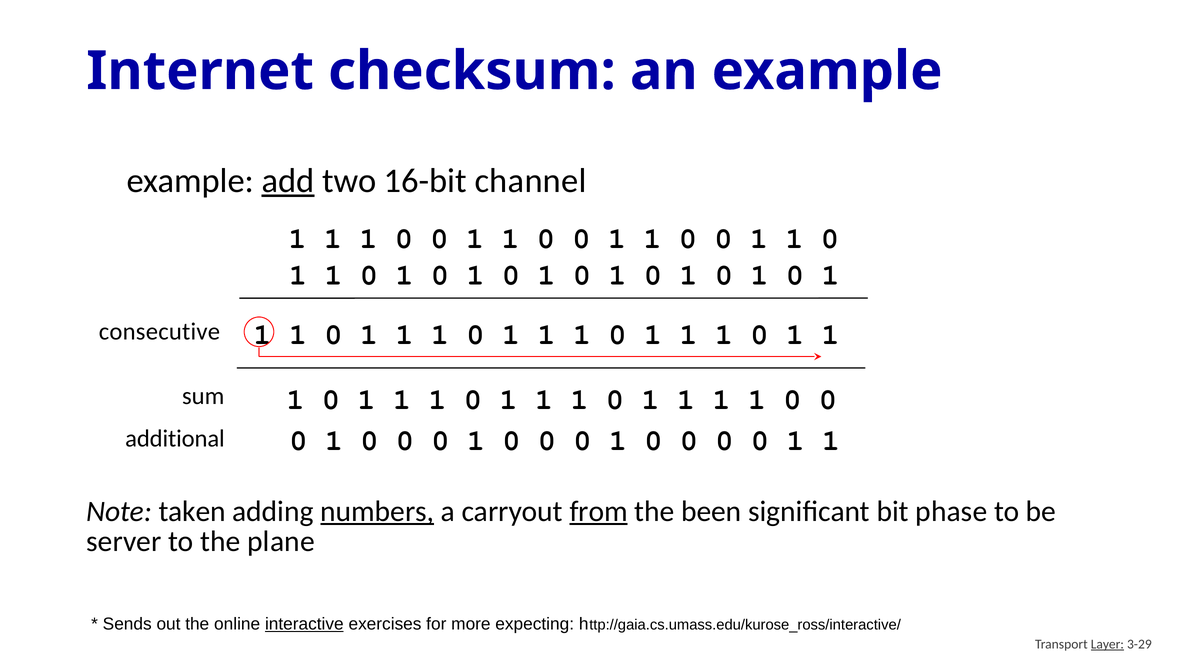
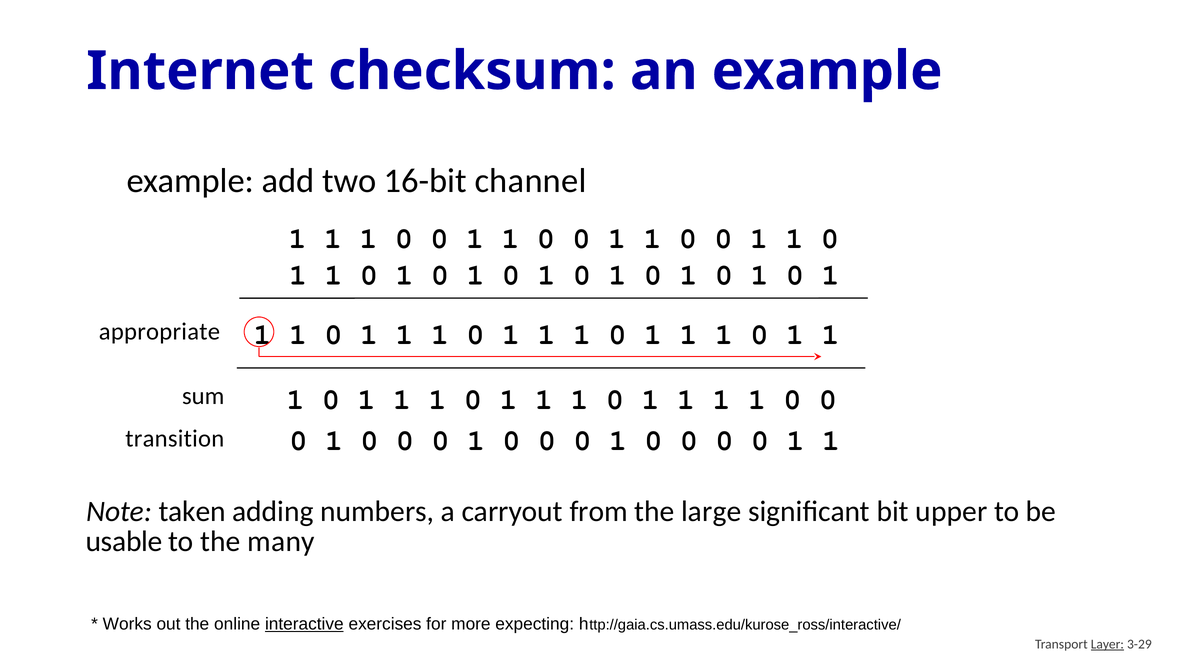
add underline: present -> none (288, 181)
consecutive: consecutive -> appropriate (159, 332)
additional: additional -> transition (175, 438)
numbers underline: present -> none (377, 511)
from underline: present -> none (599, 511)
been: been -> large (711, 511)
phase: phase -> upper (951, 511)
server: server -> usable (124, 541)
plane: plane -> many (281, 541)
Sends: Sends -> Works (127, 623)
